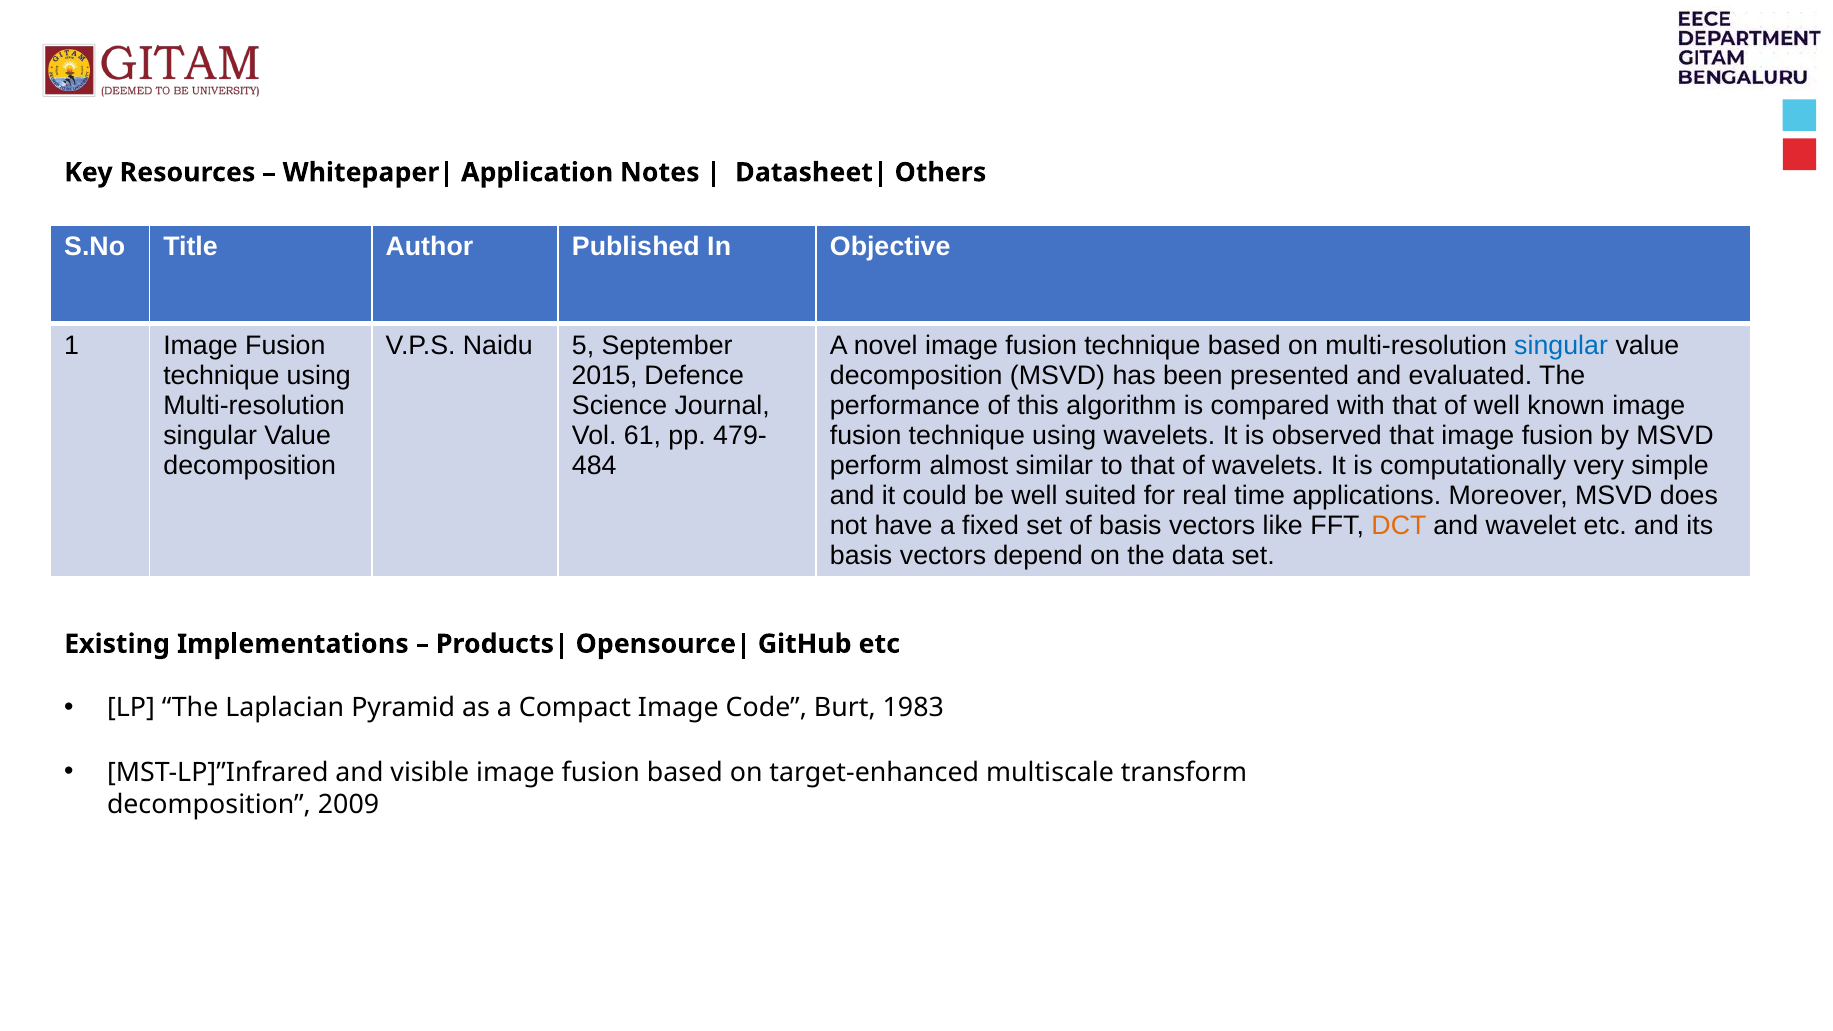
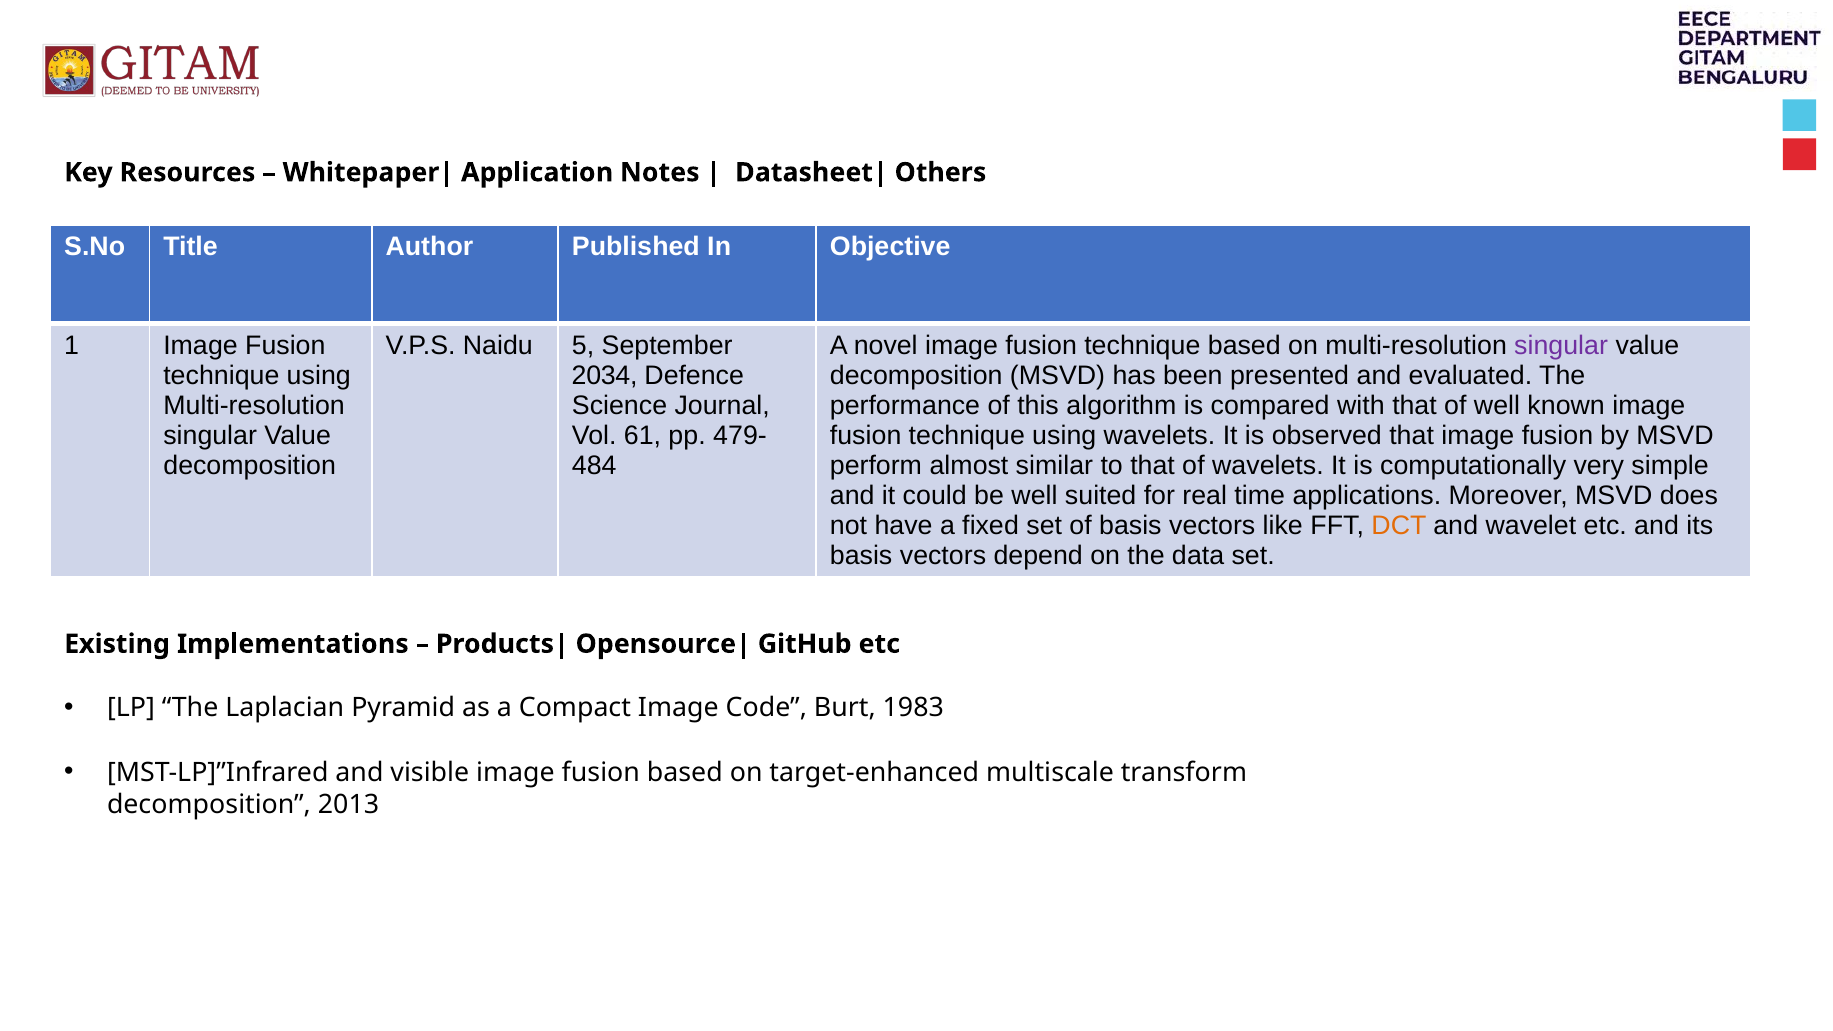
singular colour: blue -> purple (1561, 345)
2015: 2015 -> 2034 (605, 376)
2009: 2009 -> 2013 (349, 804)
